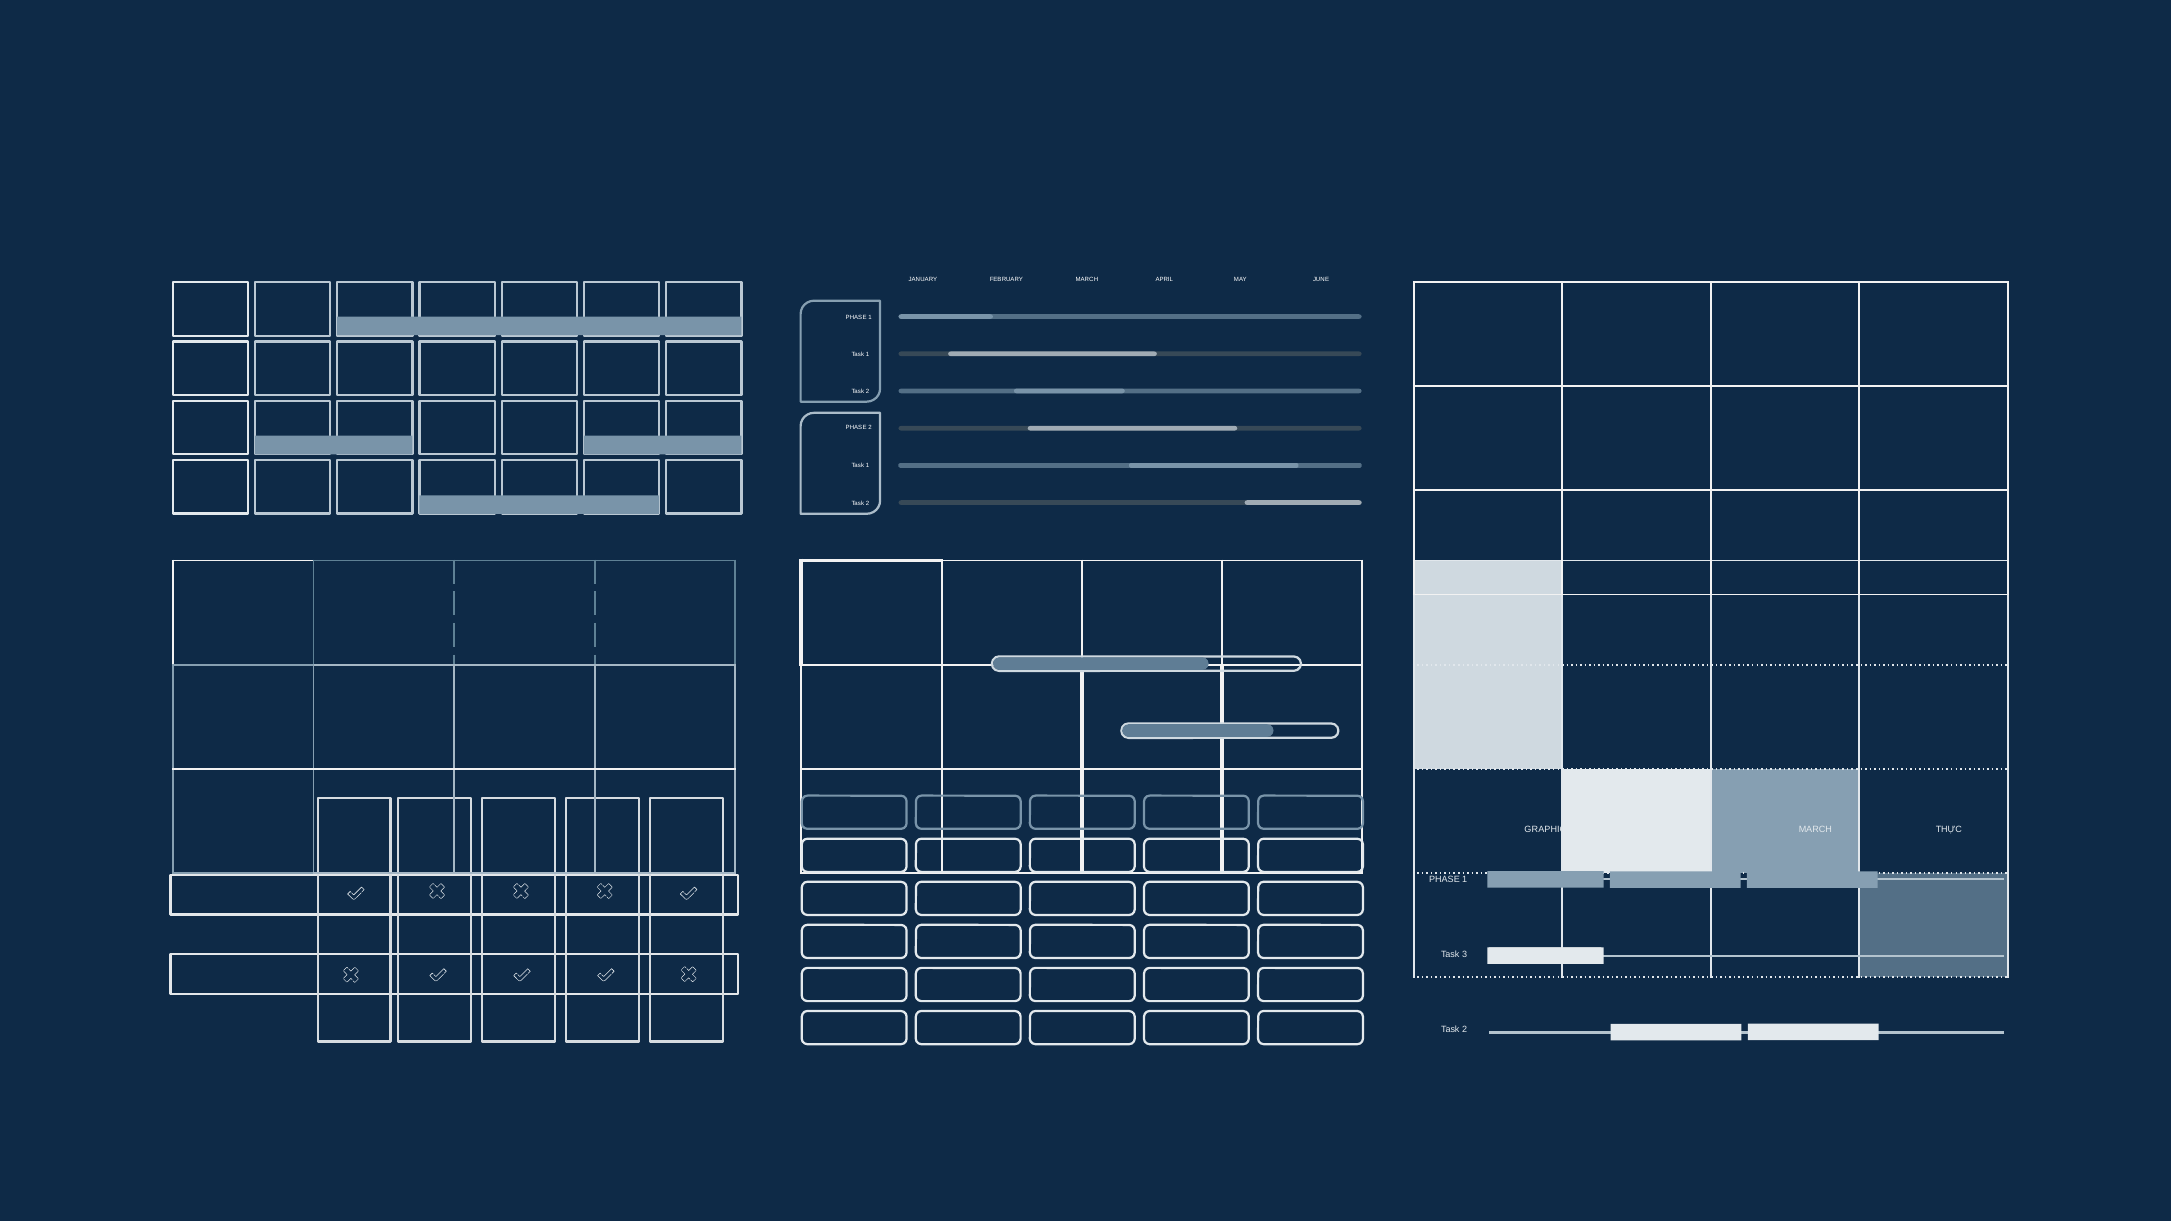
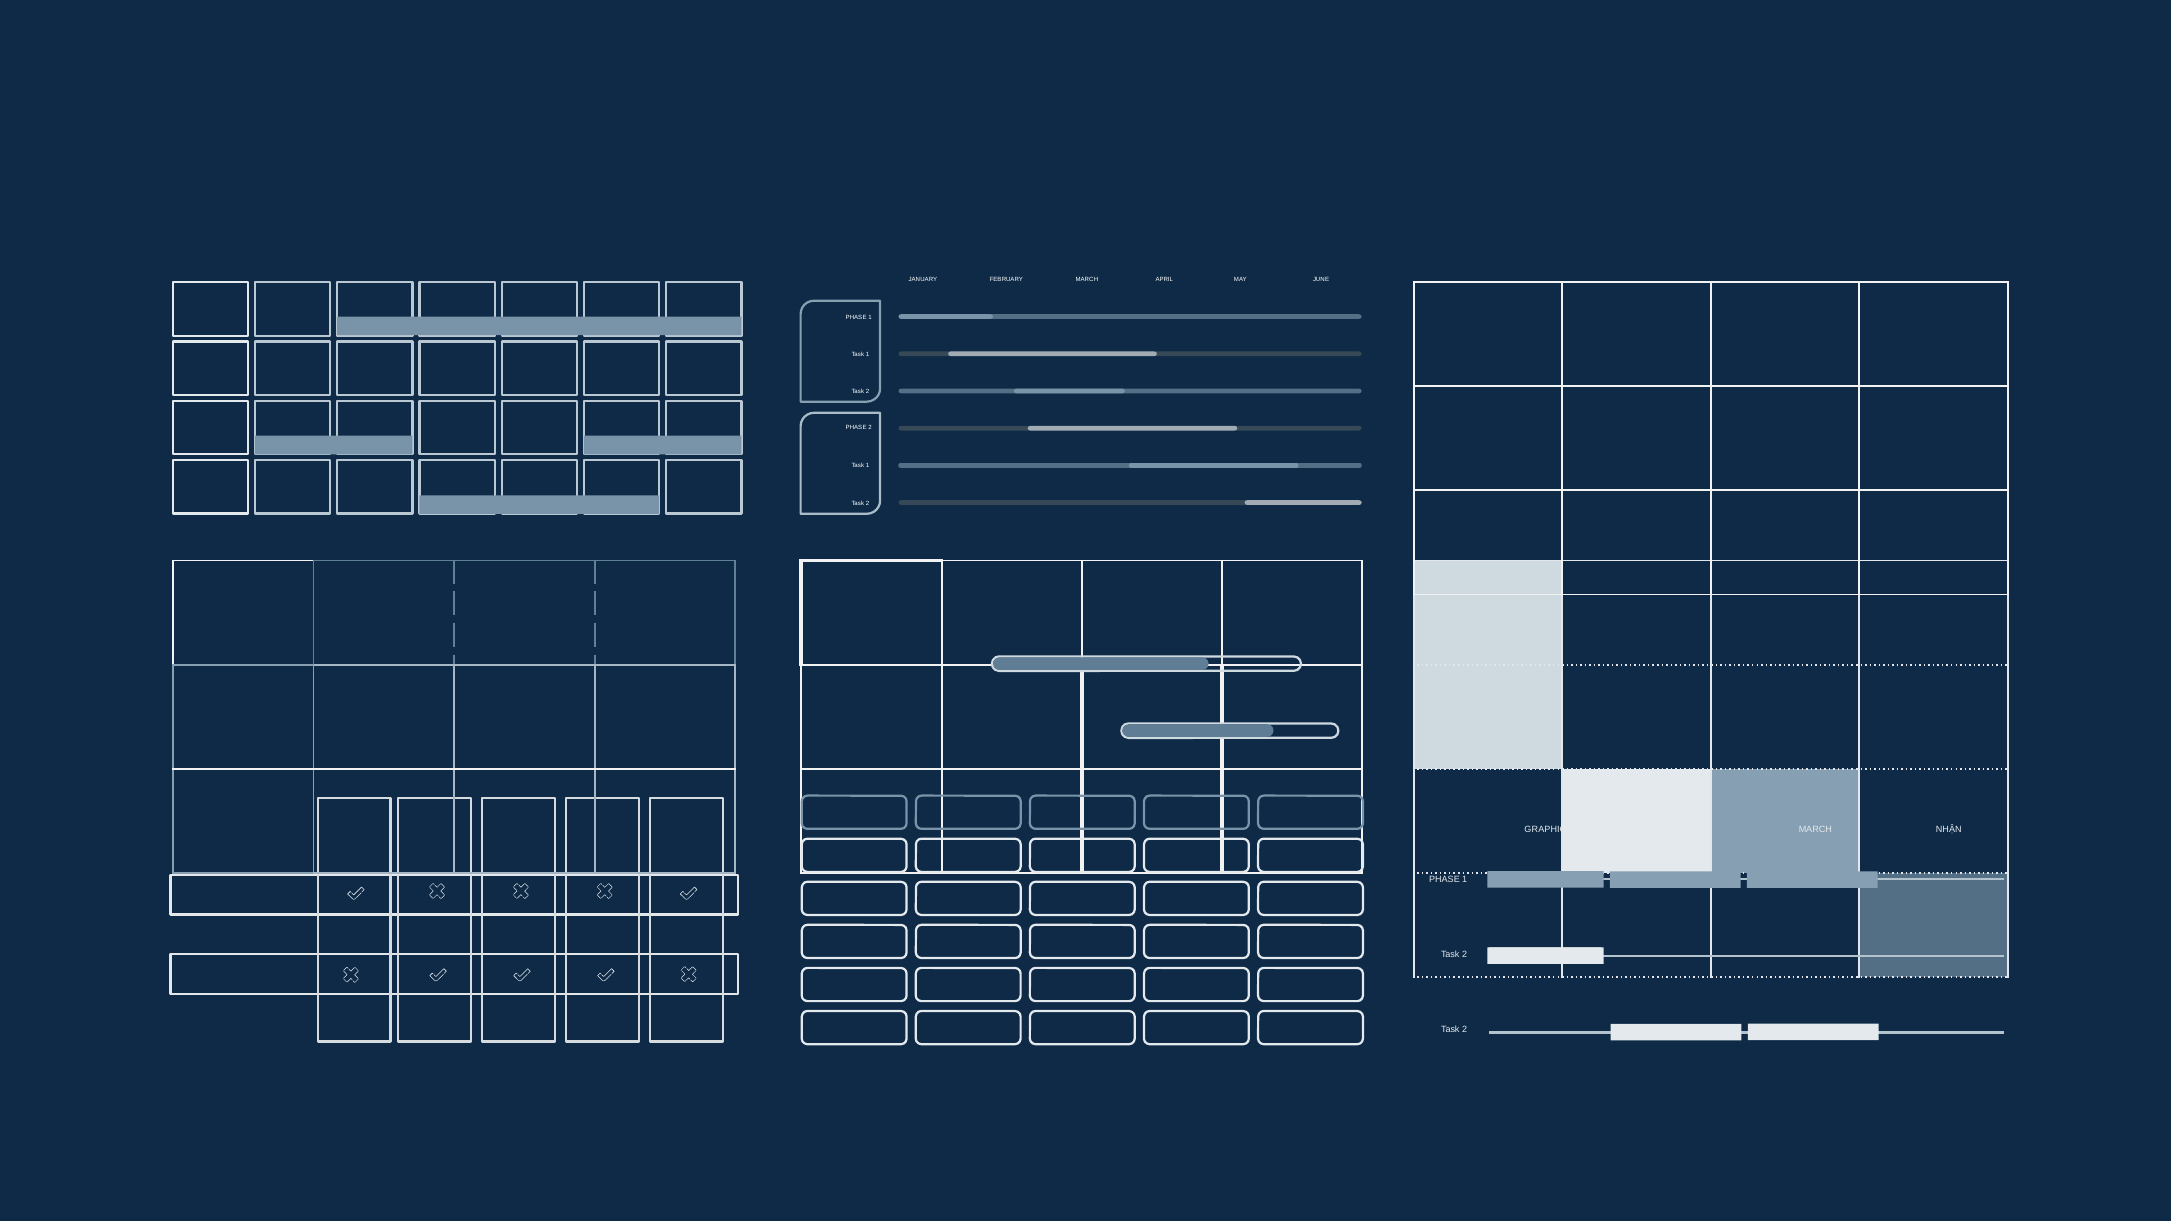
THỰC: THỰC -> NHẬN (1949, 830)
3: 3 -> 2 (1465, 955)
